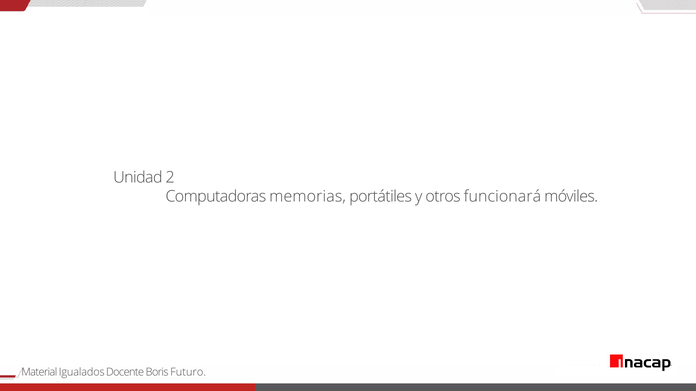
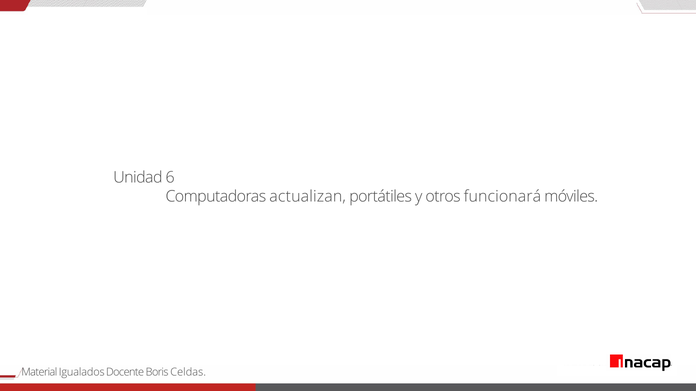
2: 2 -> 6 (170, 178)
memorias: memorias -> actualizan (308, 197)
Futuro: Futuro -> Celdas (188, 373)
